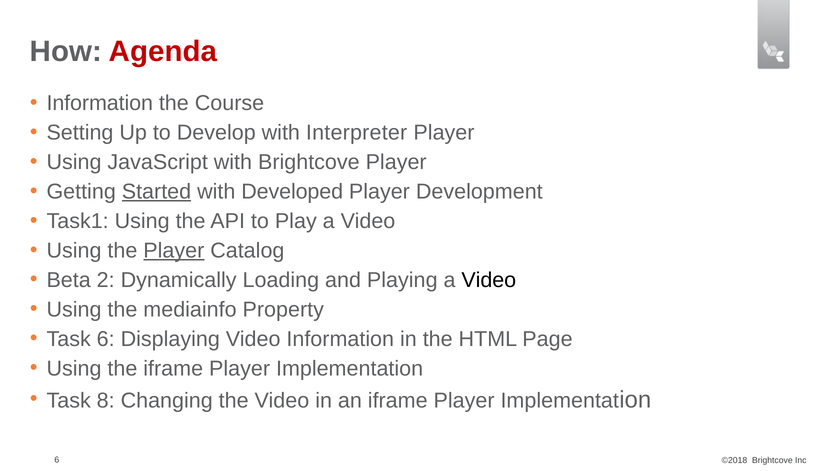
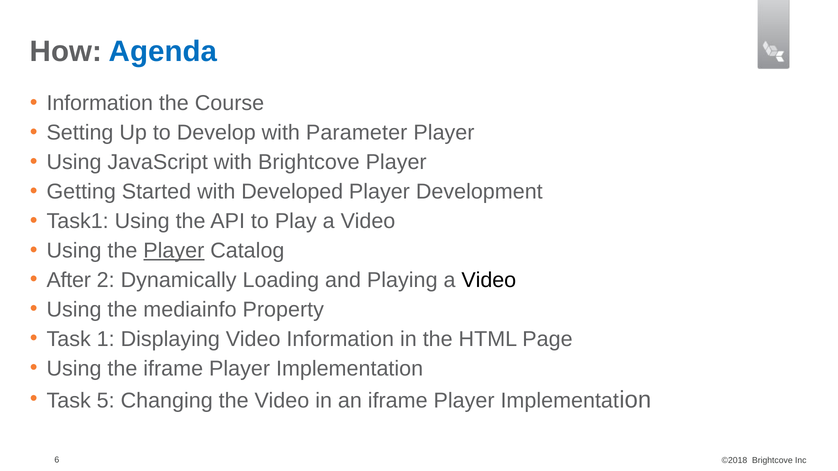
Agenda colour: red -> blue (163, 52)
Interpreter: Interpreter -> Parameter (357, 133)
Started underline: present -> none (156, 192)
Beta: Beta -> After (69, 280)
Task 6: 6 -> 1 (106, 339)
8: 8 -> 5 (106, 401)
